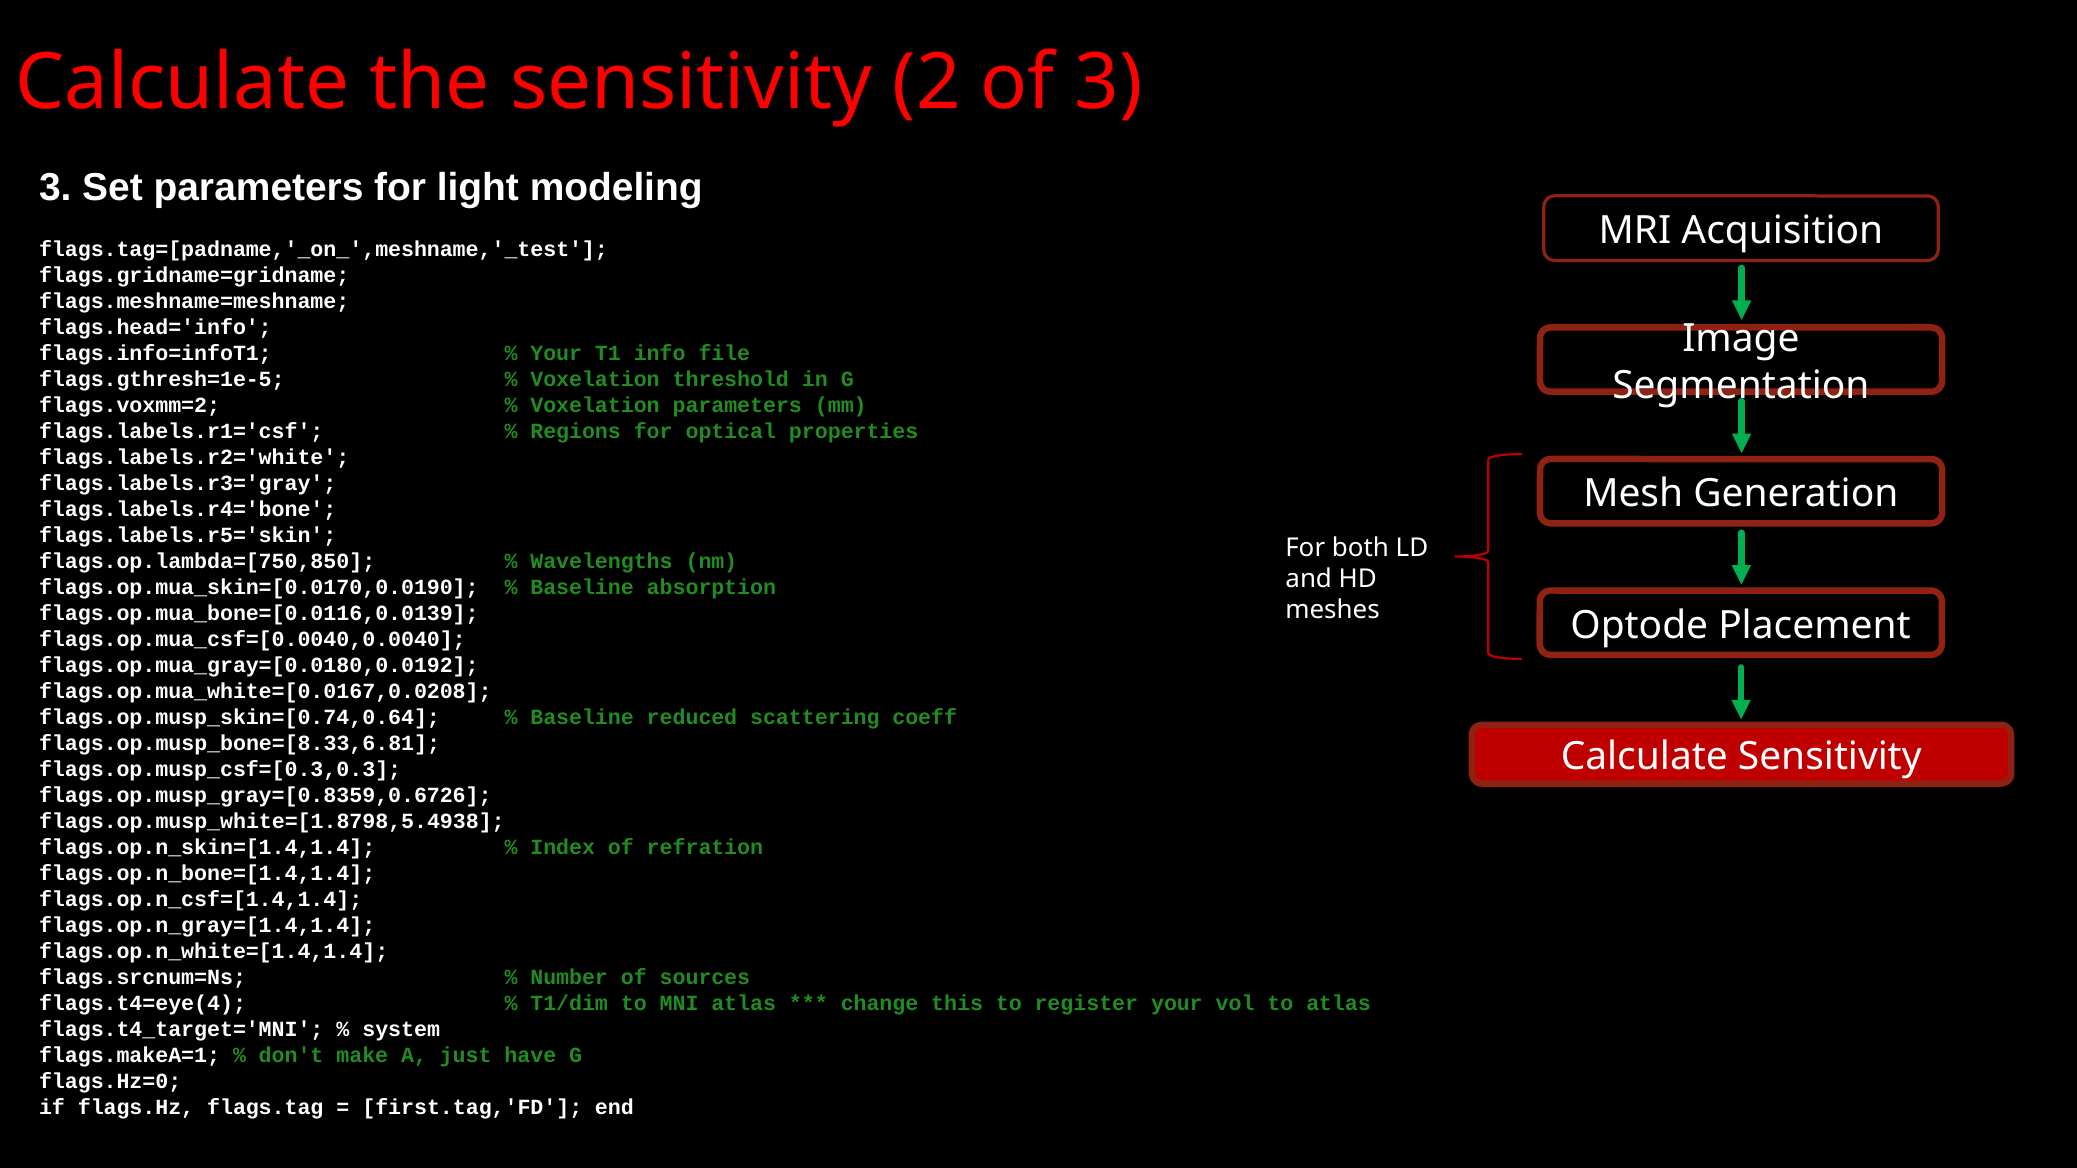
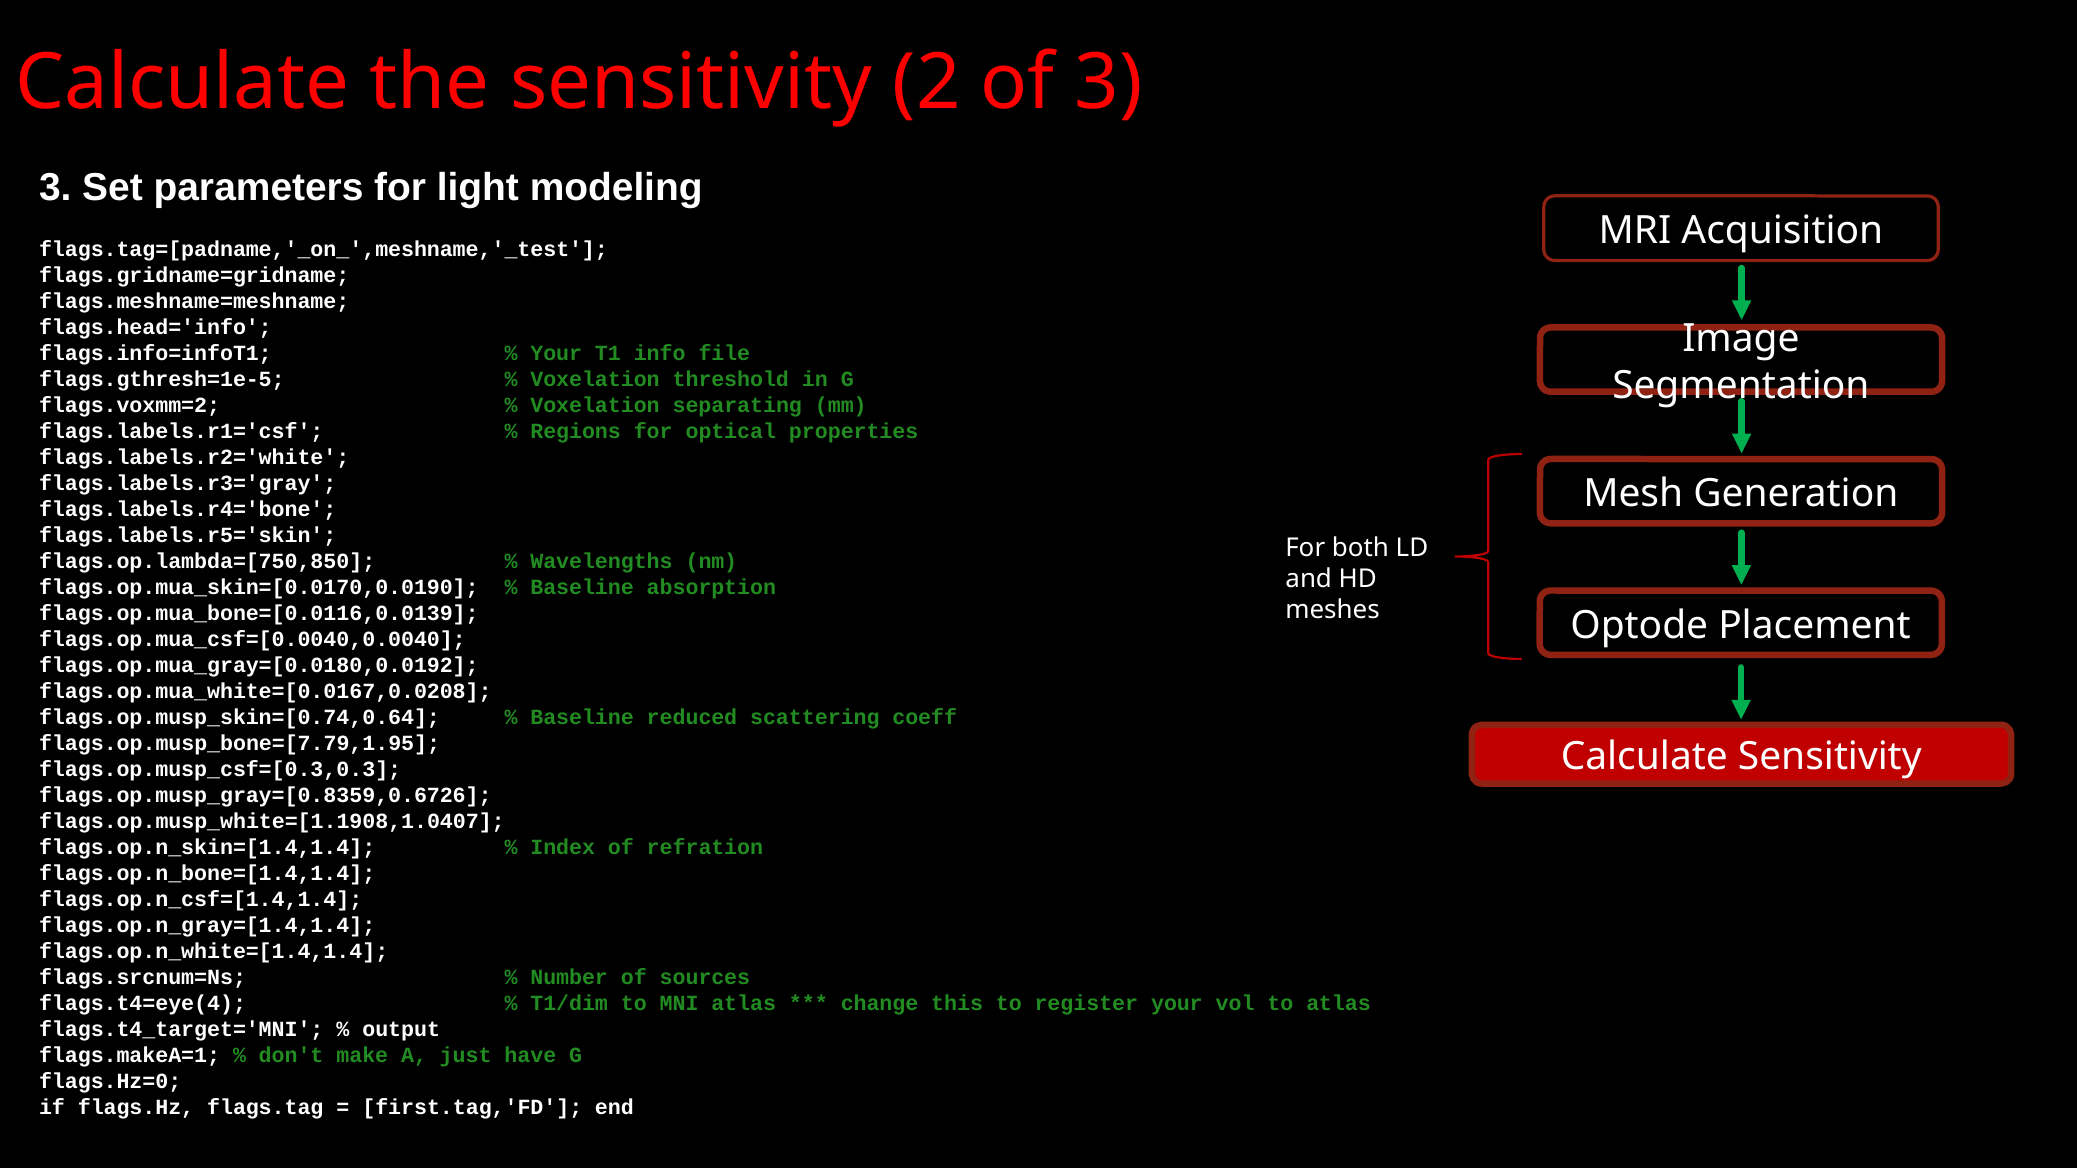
Voxelation parameters: parameters -> separating (737, 405)
flags.op.musp_bone=[8.33,6.81: flags.op.musp_bone=[8.33,6.81 -> flags.op.musp_bone=[7.79,1.95 (240, 743)
flags.op.musp_white=[1.8798,5.4938: flags.op.musp_white=[1.8798,5.4938 -> flags.op.musp_white=[1.1908,1.0407 (272, 821)
system: system -> output (401, 1029)
